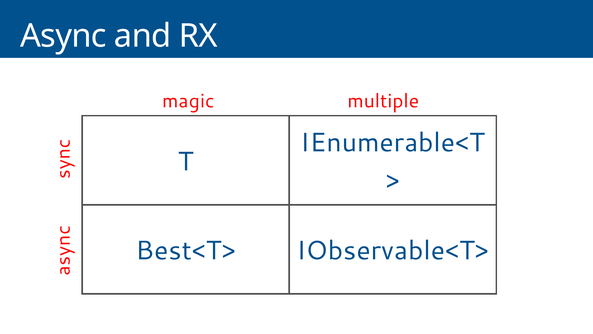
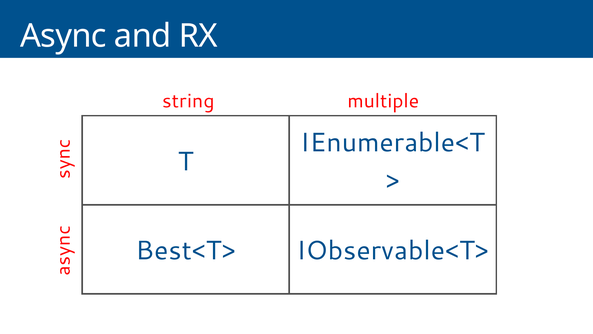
magic: magic -> string (188, 101)
